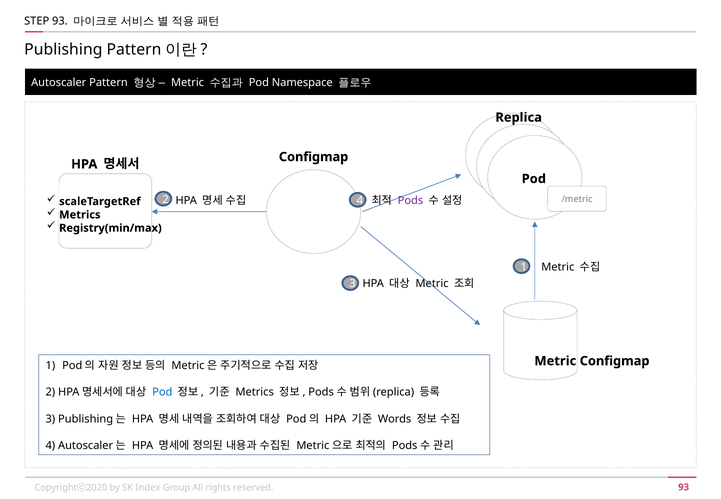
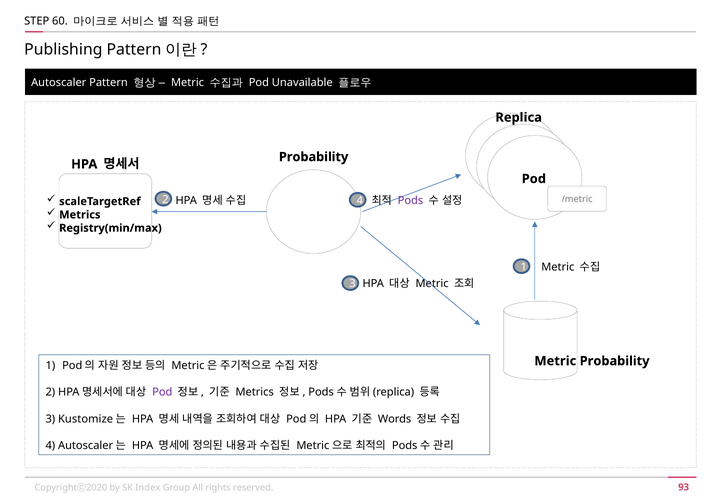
STEP 93: 93 -> 60 (60, 21)
Namespace: Namespace -> Unavailable (302, 83)
Configmap: Configmap -> Probability (314, 157)
Metric Configmap: Configmap -> Probability (615, 361)
Pod colour: blue -> purple (162, 392)
3 Publishing: Publishing -> Kustomize (86, 419)
